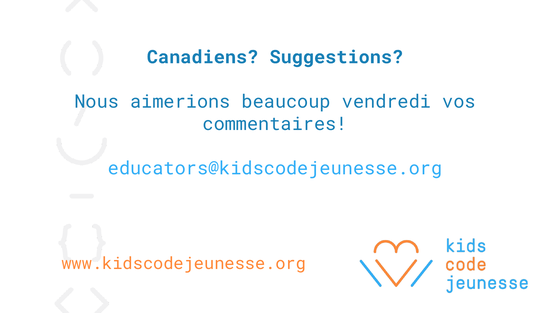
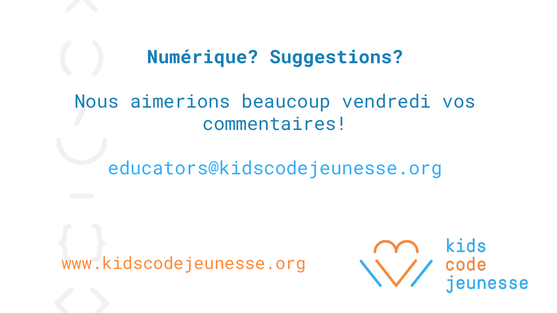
Canadiens: Canadiens -> Numérique (203, 57)
